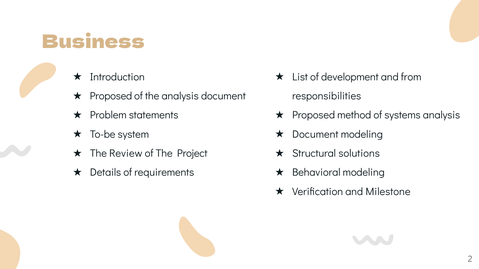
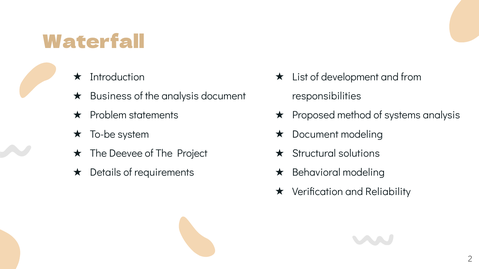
Business: Business -> Waterfall (93, 42)
Proposed: Proposed -> Business (111, 96)
Review: Review -> Deevee (126, 154)
Milestone: Milestone -> Reliability (388, 192)
